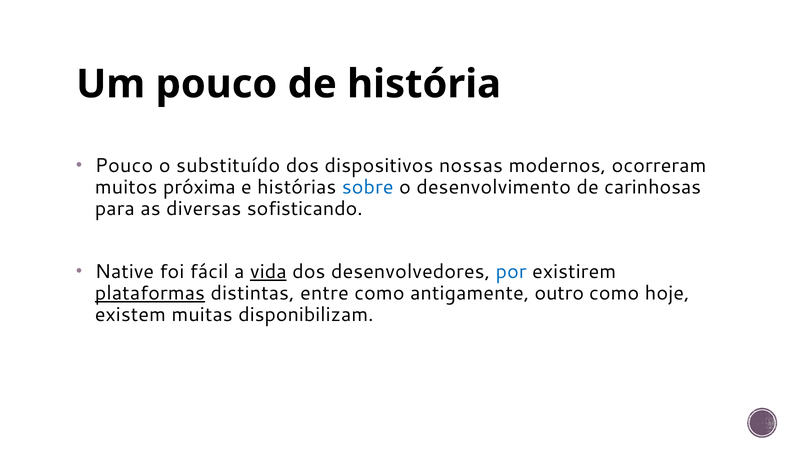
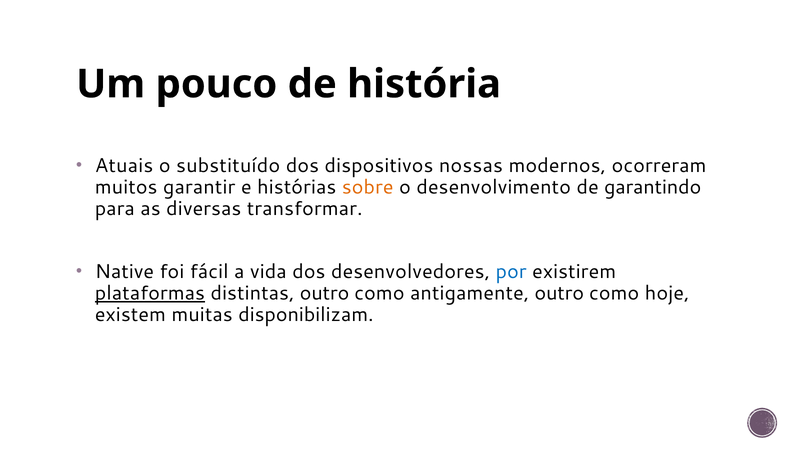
Pouco: Pouco -> Atuais (124, 166)
próxima: próxima -> garantir (199, 187)
sobre colour: blue -> orange (368, 187)
carinhosas: carinhosas -> garantindo (653, 187)
sofisticando: sofisticando -> transformar (305, 209)
vida underline: present -> none (268, 272)
distintas entre: entre -> outro (325, 294)
